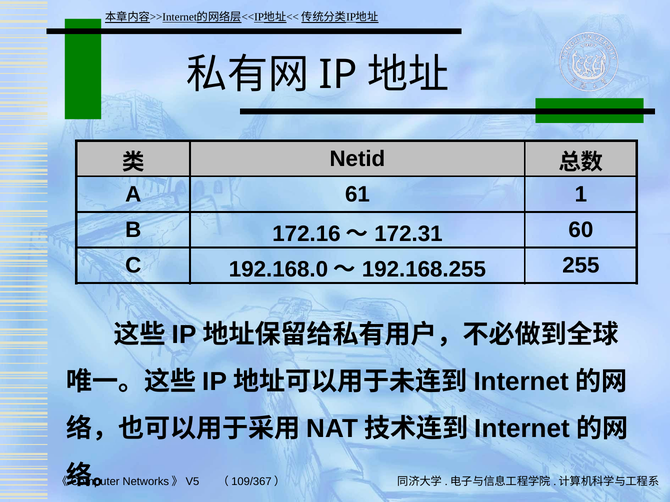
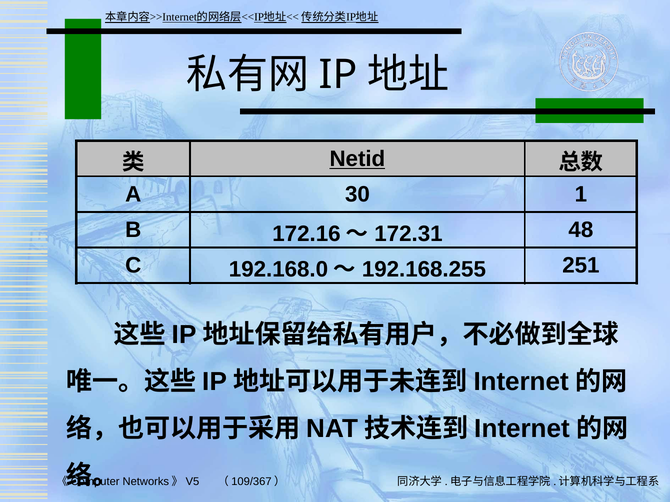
Netid underline: none -> present (357, 159)
61: 61 -> 30 (357, 195)
60: 60 -> 48 (581, 230)
255: 255 -> 251 (581, 266)
